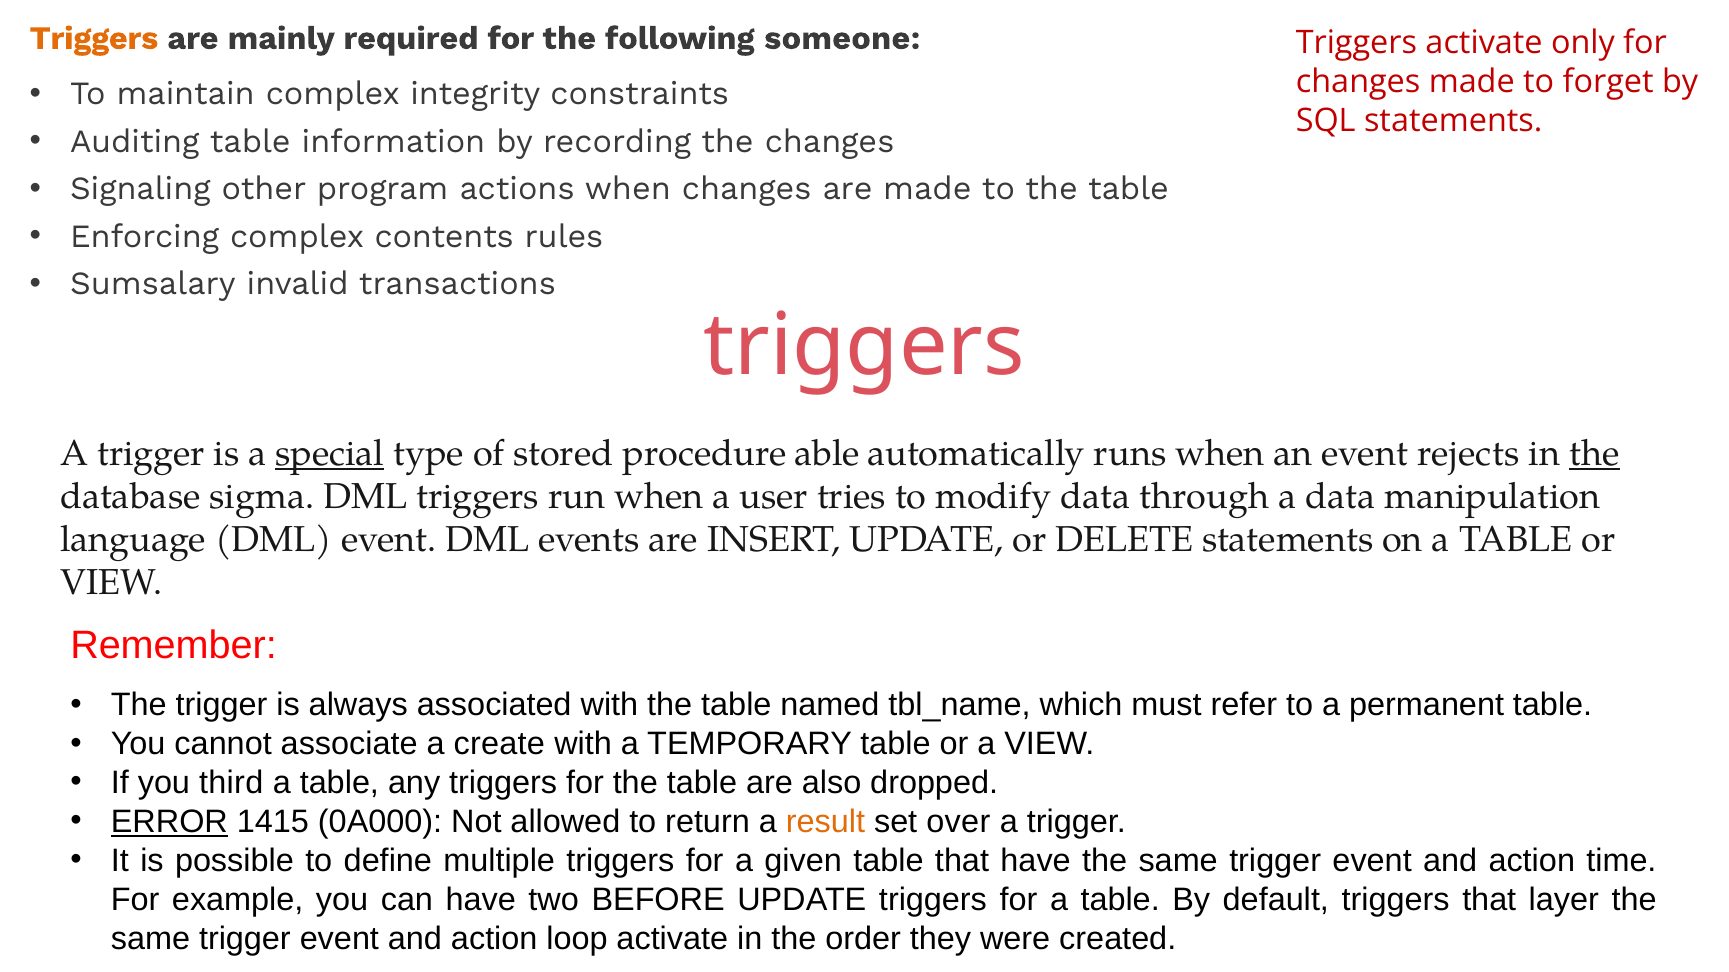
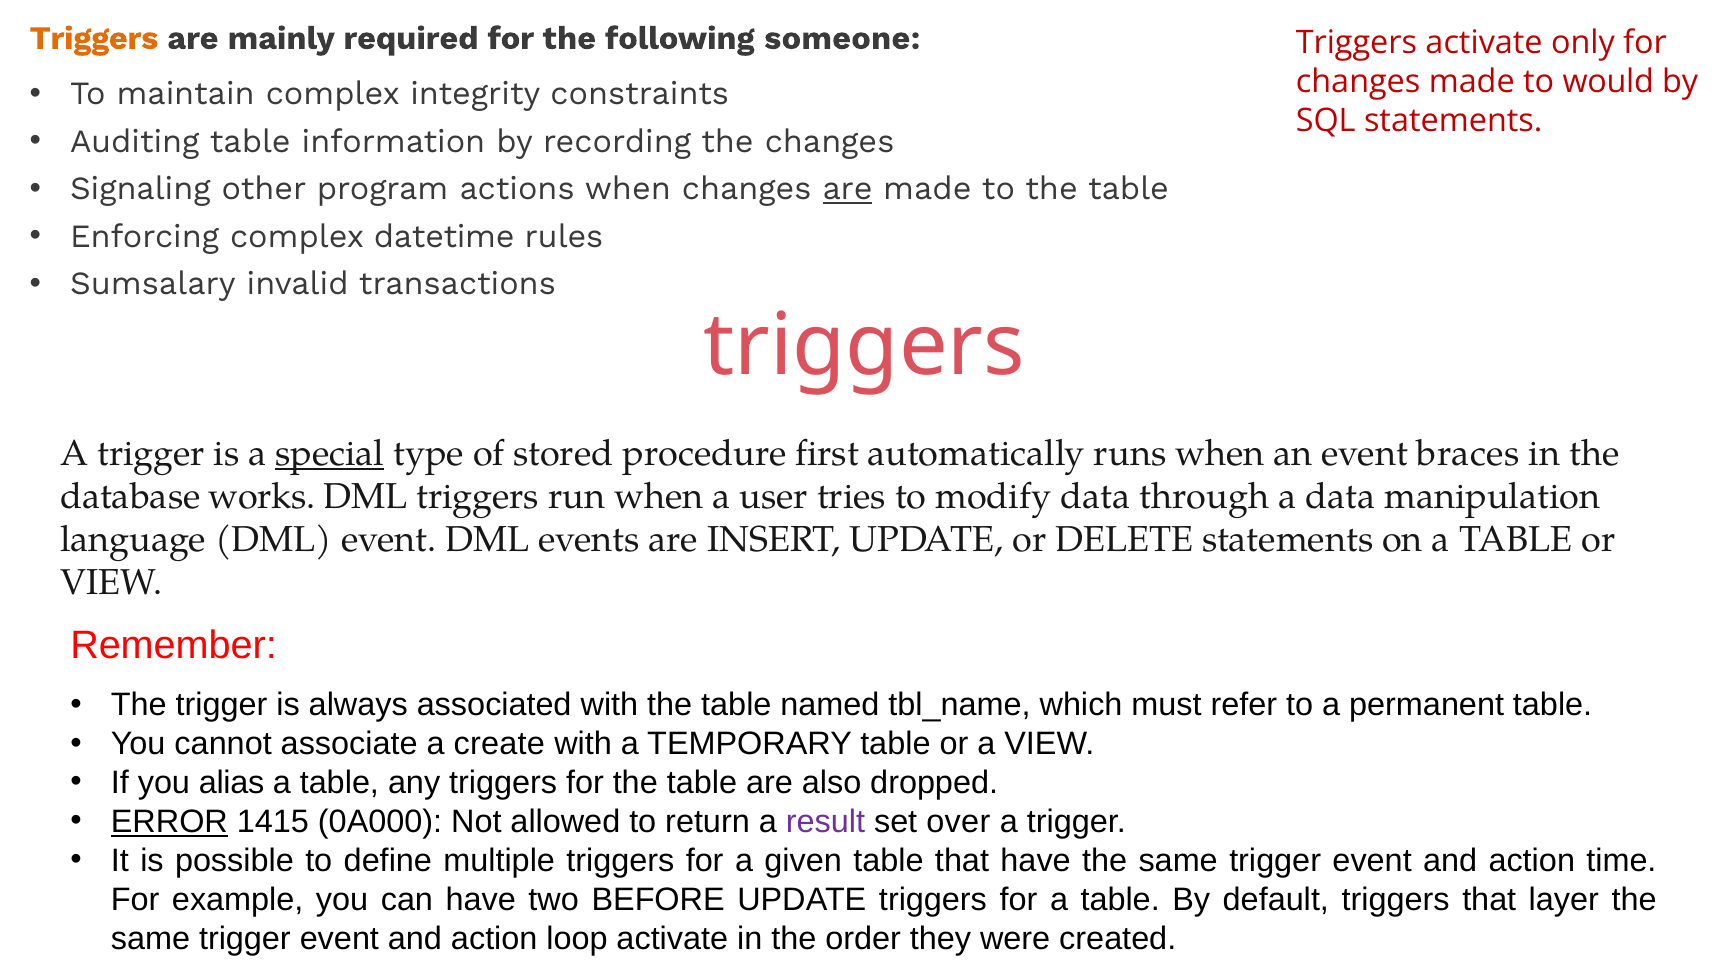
forget: forget -> would (1608, 82)
are underline: none -> present (848, 189)
contents: contents -> datetime (444, 237)
able: able -> first (827, 454)
rejects: rejects -> braces (1468, 454)
the underline: present -> none (1594, 454)
sigma: sigma -> works (262, 497)
third: third -> alias (232, 783)
result colour: orange -> purple (825, 822)
